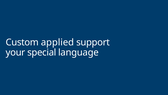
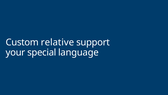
applied: applied -> relative (57, 42)
